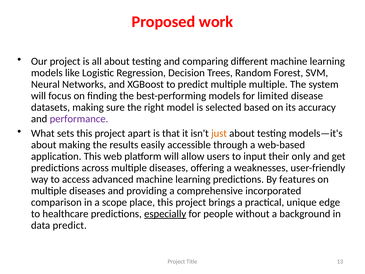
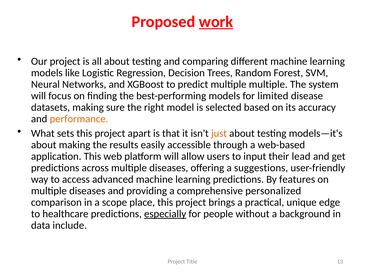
work underline: none -> present (216, 22)
performance colour: purple -> orange (79, 119)
only: only -> lead (301, 156)
weaknesses: weaknesses -> suggestions (261, 168)
incorporated: incorporated -> personalized (273, 191)
data predict: predict -> include (70, 225)
